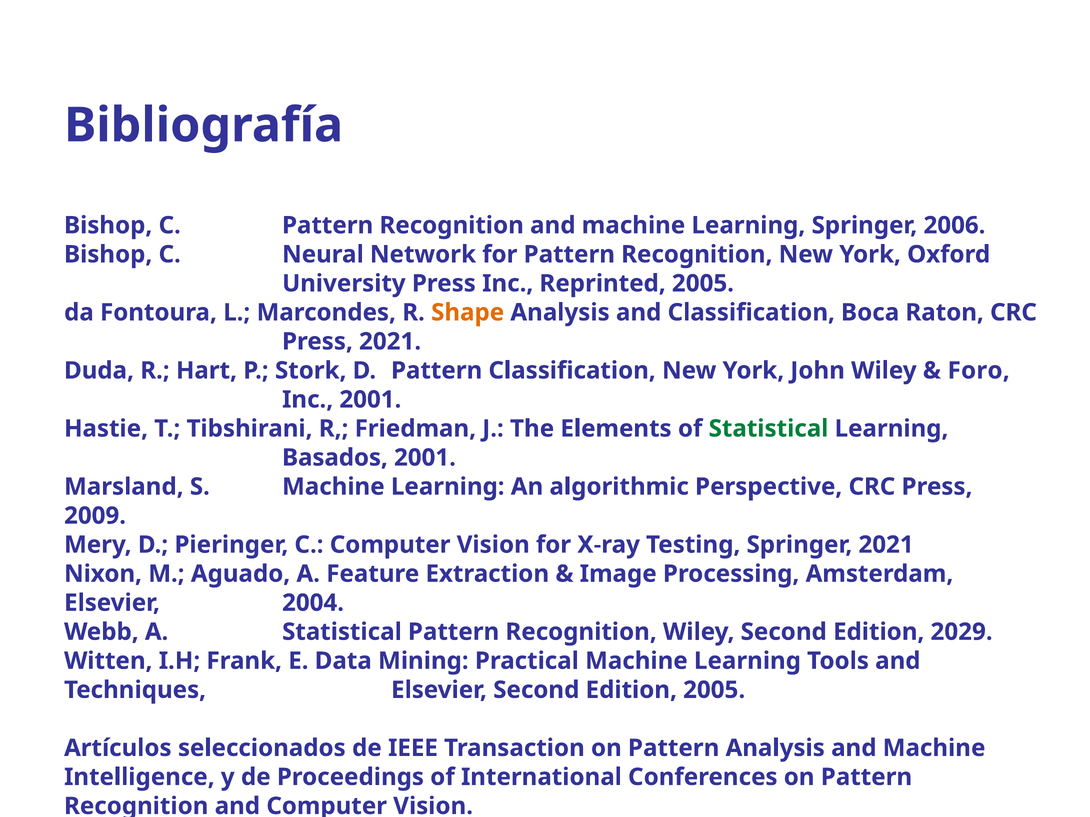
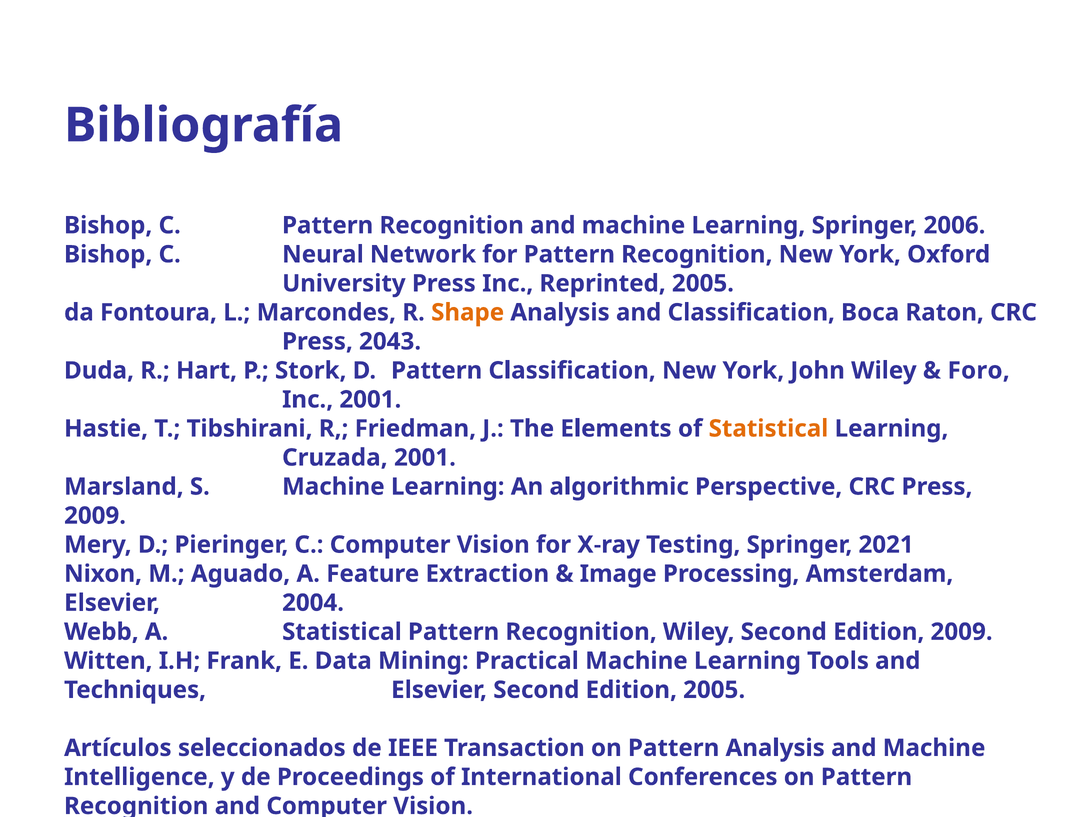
Press 2021: 2021 -> 2043 (390, 342)
Statistical colour: green -> orange (769, 429)
Basados: Basados -> Cruzada (335, 458)
Edition 2029: 2029 -> 2009 (962, 632)
